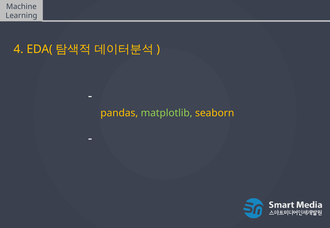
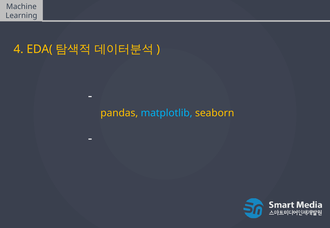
matplotlib colour: light green -> light blue (167, 113)
